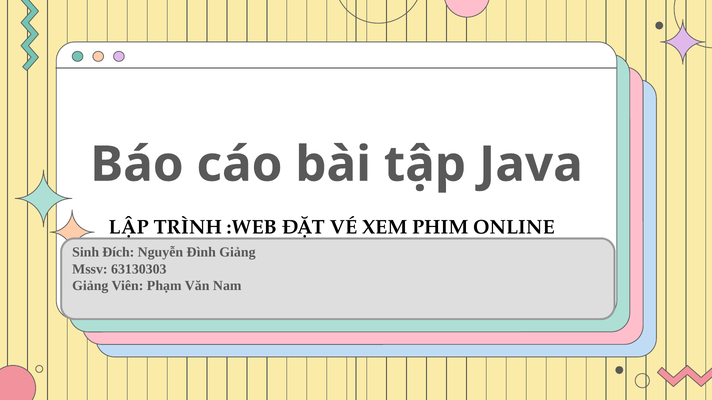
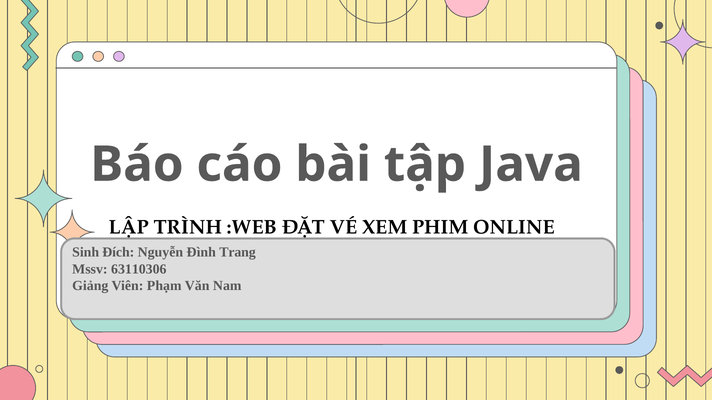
Đình Giảng: Giảng -> Trang (238, 253)
63130303: 63130303 -> 63110306 (139, 269)
